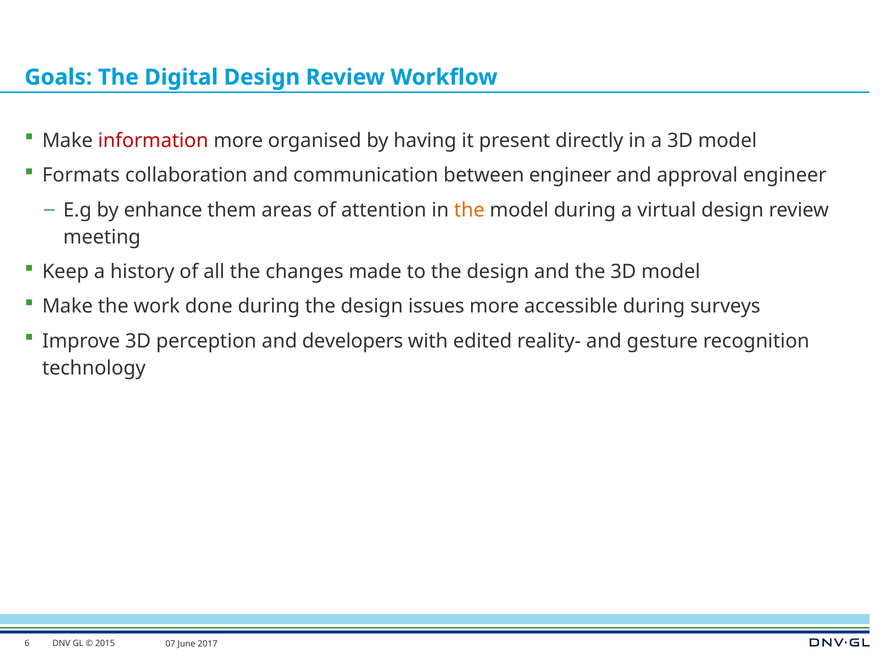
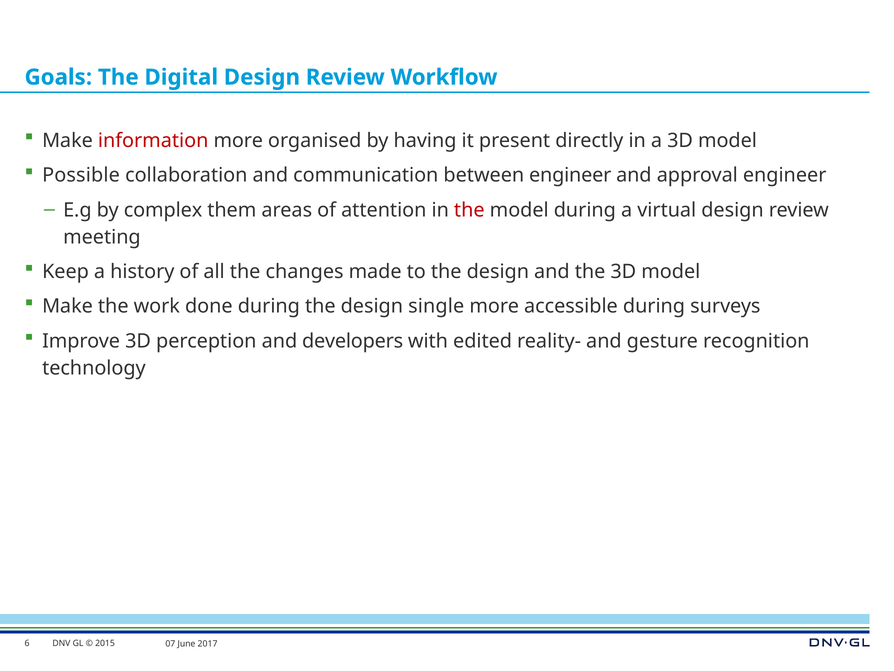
Formats: Formats -> Possible (81, 175)
enhance: enhance -> complex (163, 210)
the colour: orange -> red (469, 210)
issues: issues -> single (436, 306)
